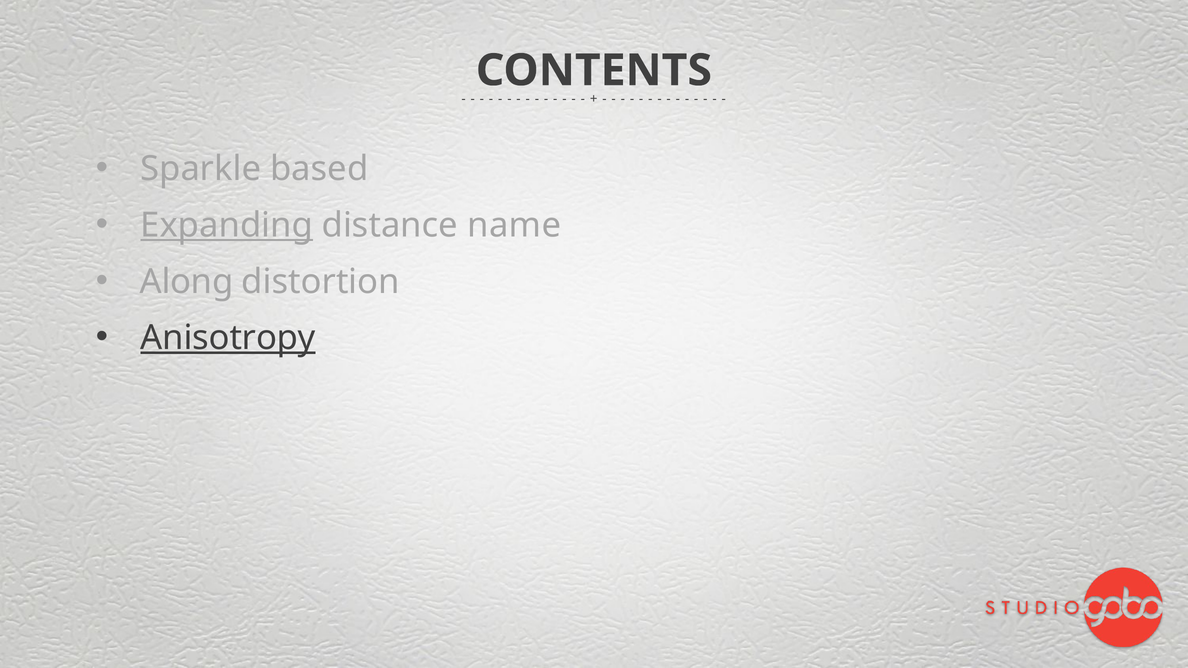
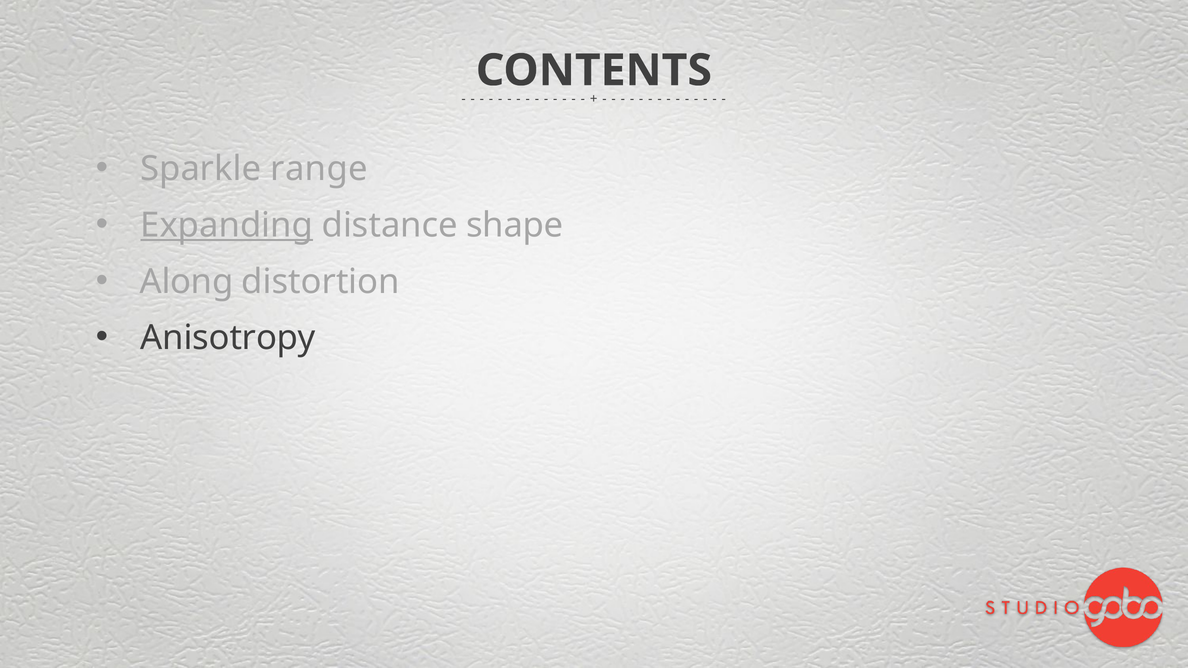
based: based -> range (319, 169)
name: name -> shape (515, 225)
Anisotropy underline: present -> none (228, 338)
